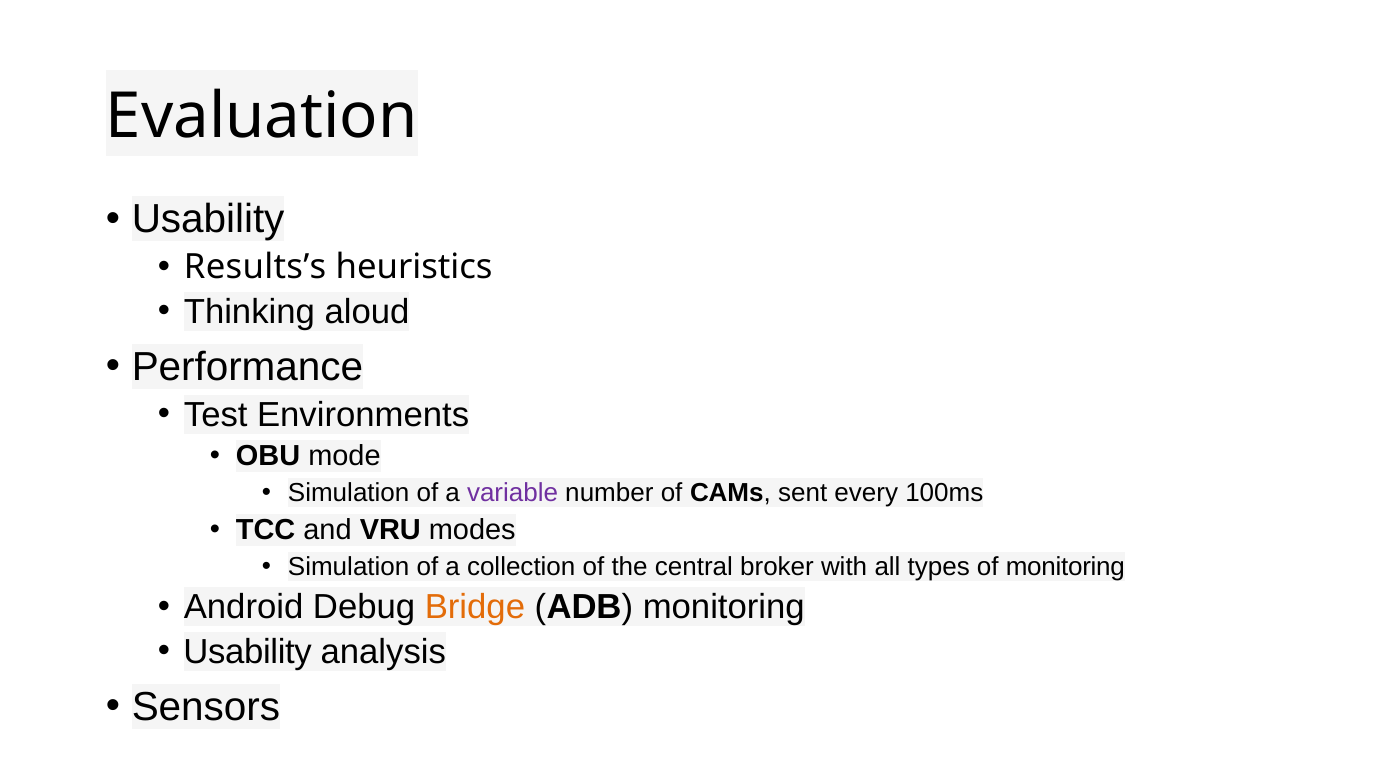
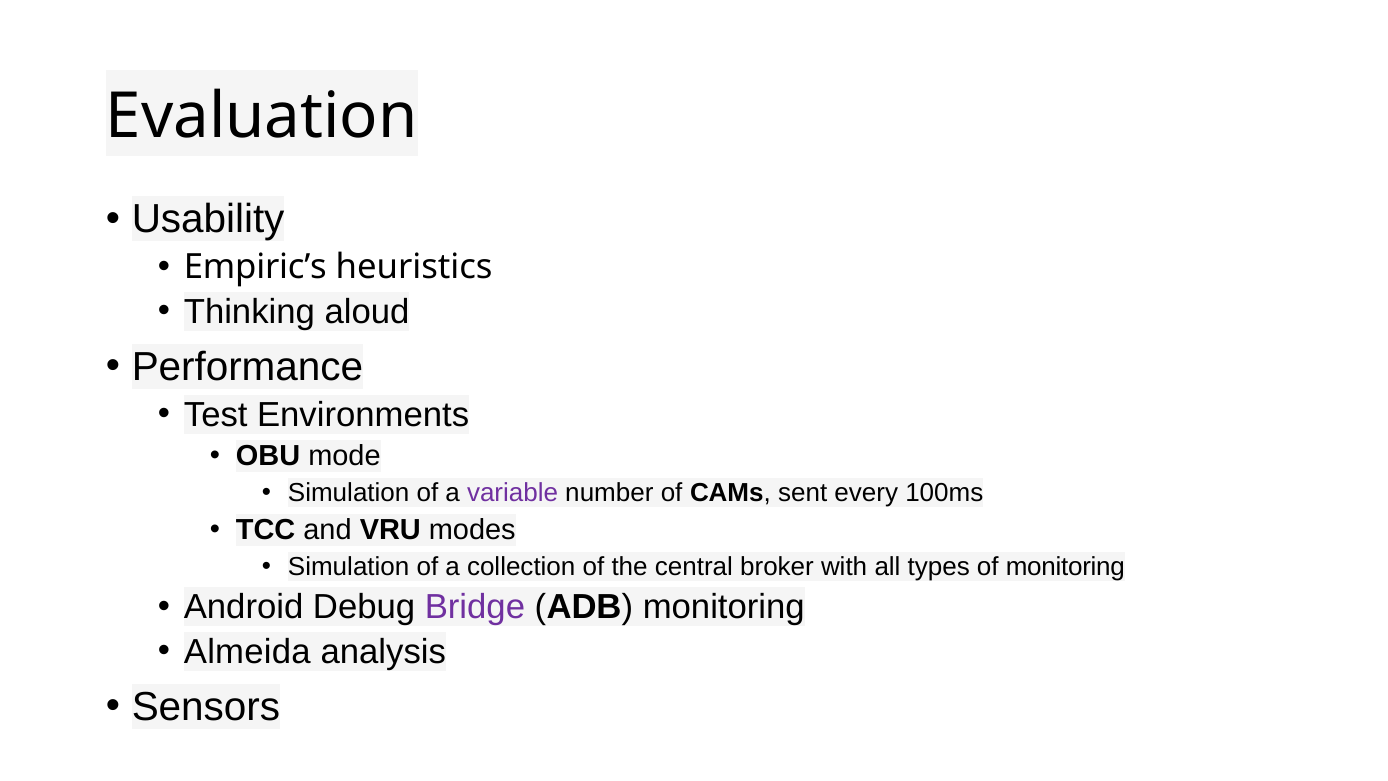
Results’s: Results’s -> Empiric’s (255, 267)
Bridge colour: orange -> purple (475, 607)
Usability: Usability -> Almeida (247, 652)
